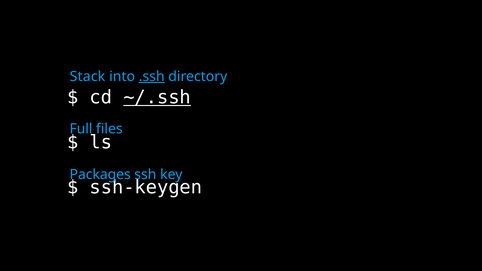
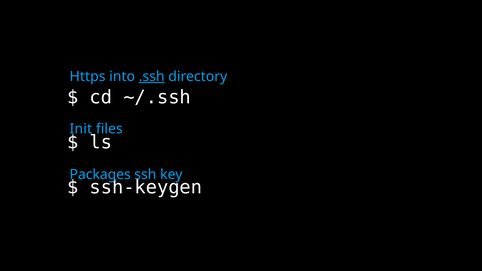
Stack: Stack -> Https (88, 76)
~/.ssh underline: present -> none (157, 97)
Full: Full -> Init (81, 129)
